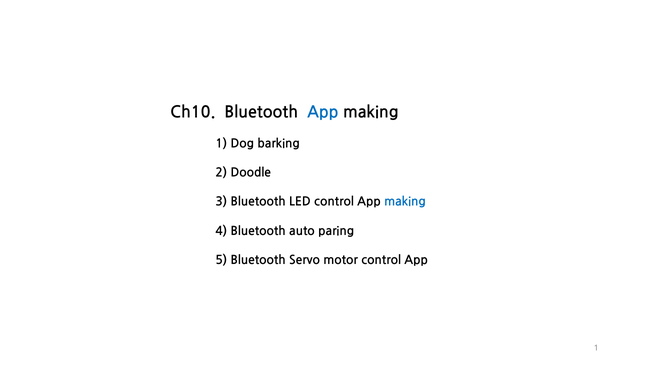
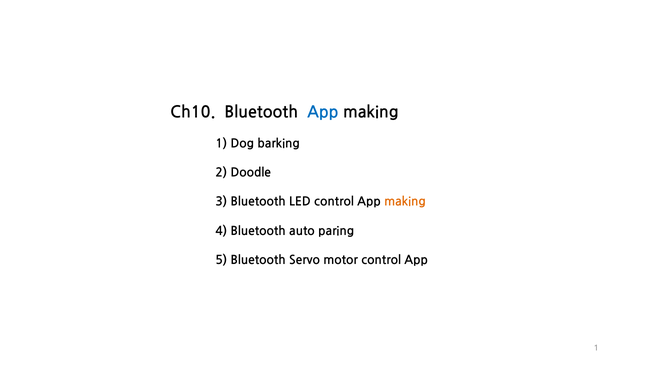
making colour: blue -> orange (405, 202)
